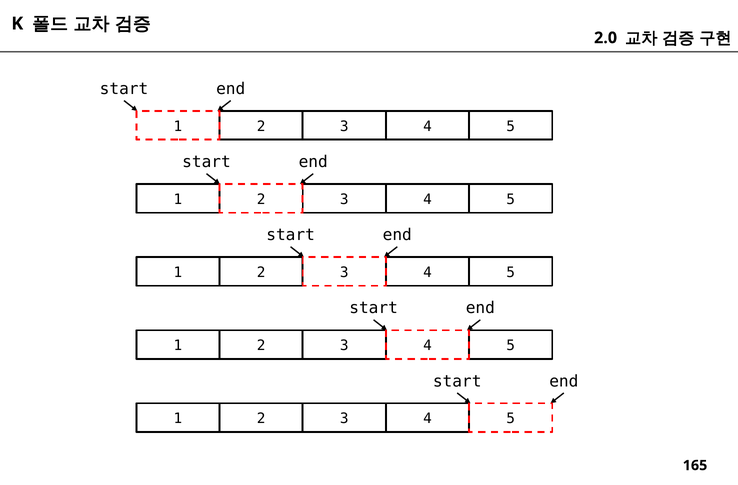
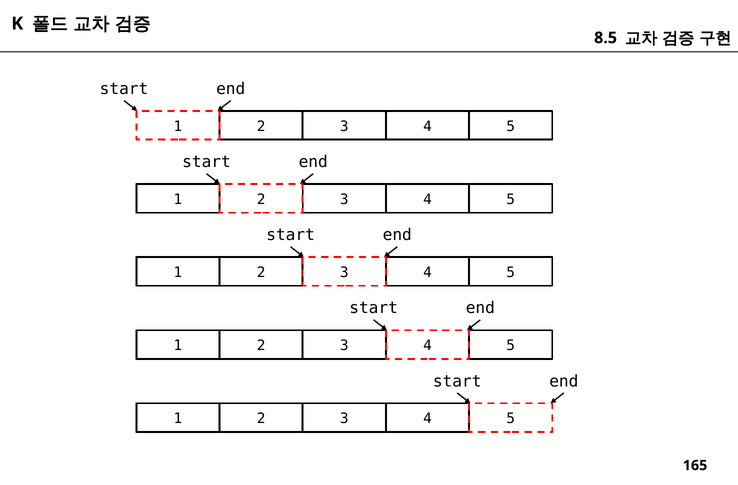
2.0: 2.0 -> 8.5 (606, 38)
